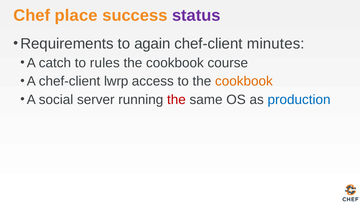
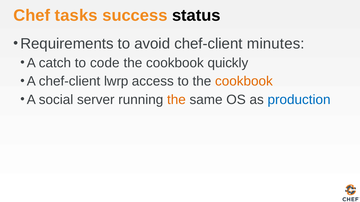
place: place -> tasks (76, 16)
status colour: purple -> black (196, 16)
again: again -> avoid (152, 44)
rules: rules -> code (105, 63)
course: course -> quickly (228, 63)
the colour: red -> orange (177, 100)
